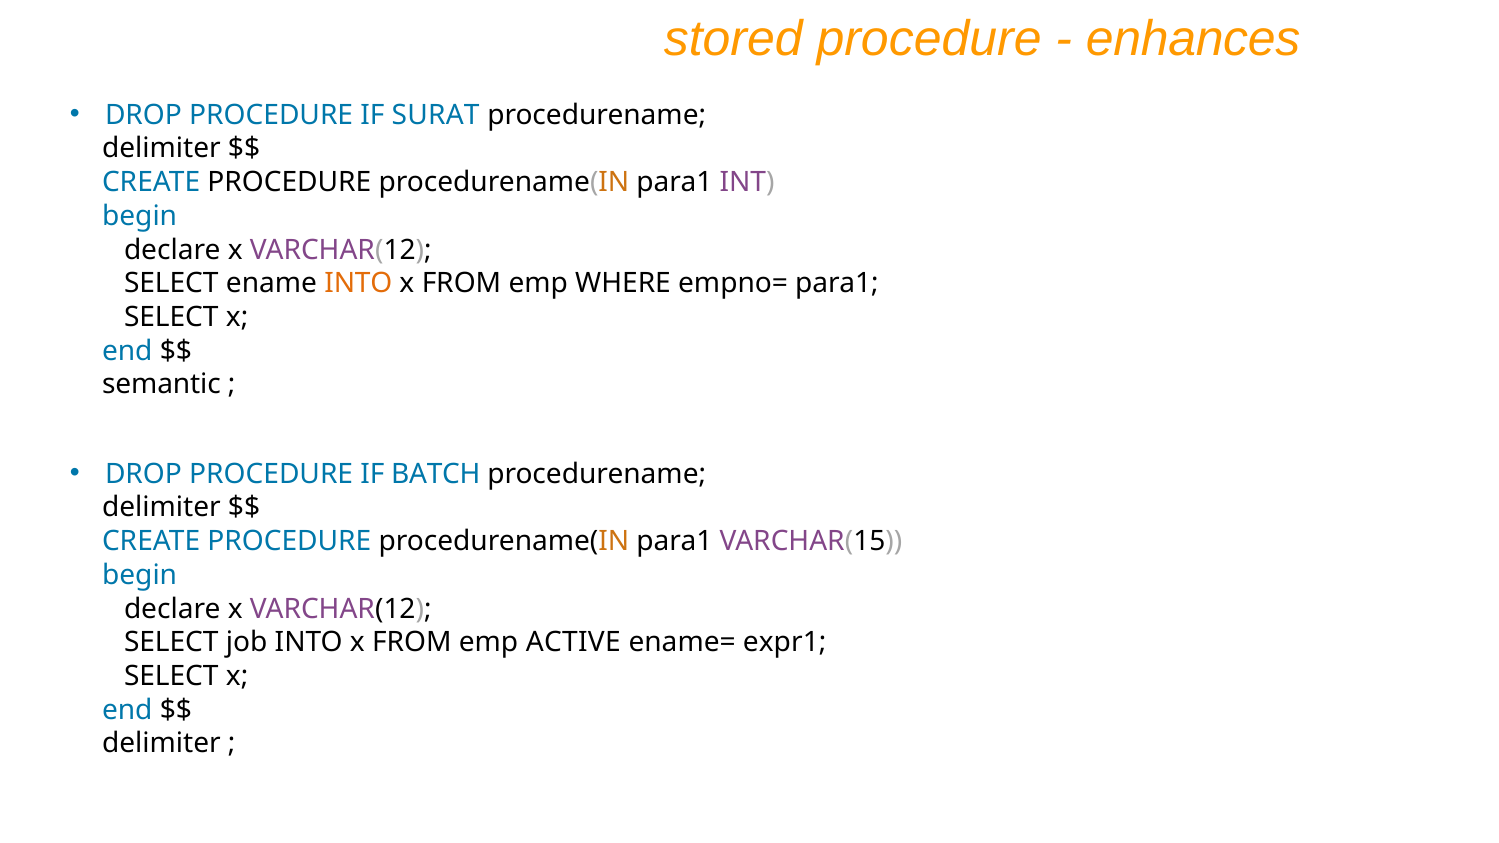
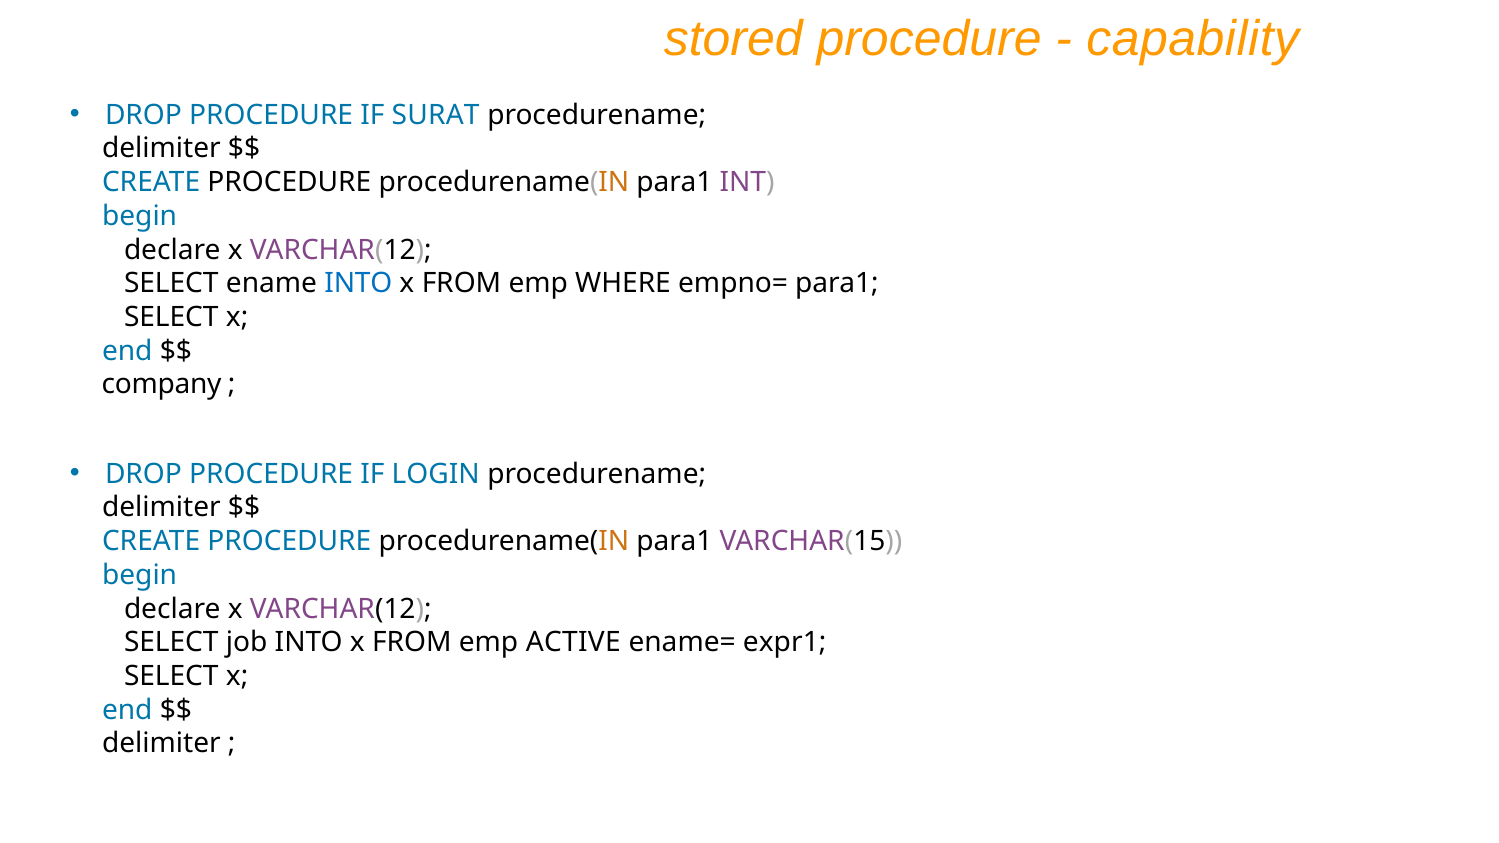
enhances: enhances -> capability (1193, 39)
INTO colour: orange -> blue (358, 284)
semantic: semantic -> company (162, 385)
BATCH: BATCH -> LOGIN (436, 474)
